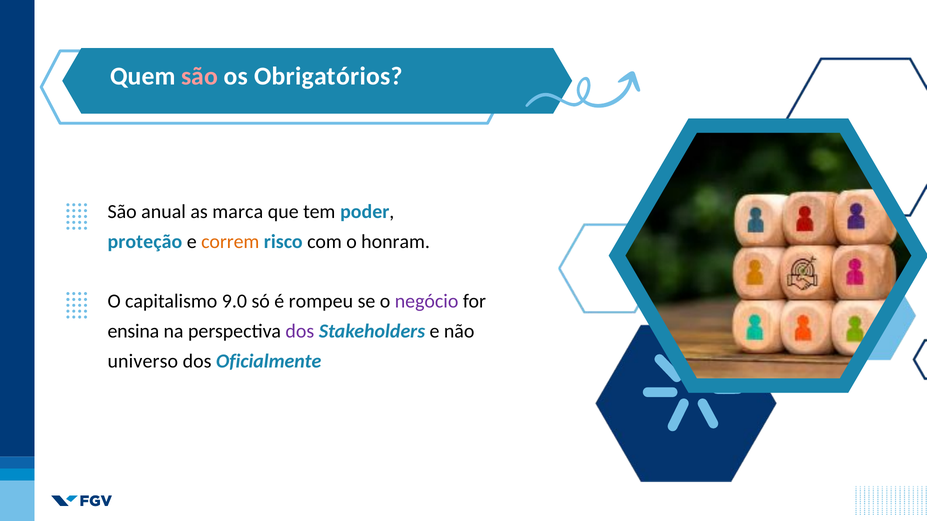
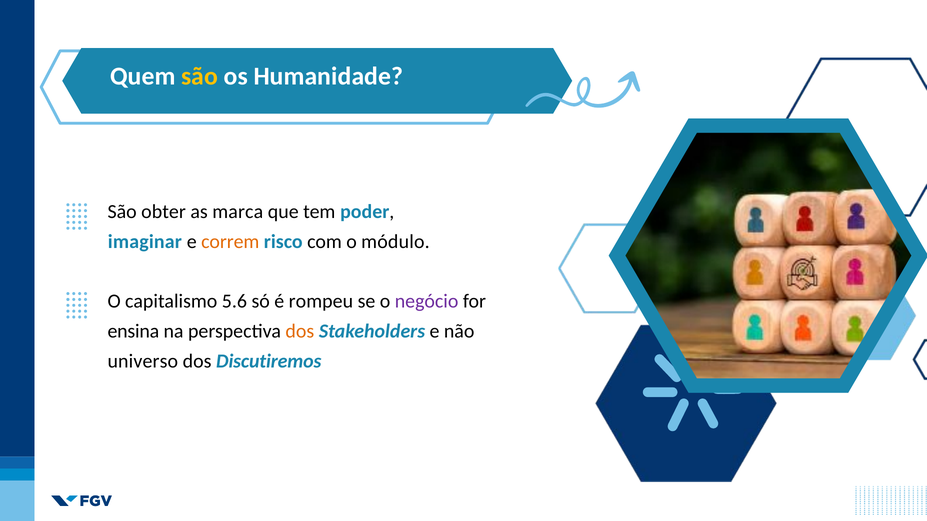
são colour: pink -> yellow (200, 76)
Obrigatórios: Obrigatórios -> Humanidade (328, 76)
anual: anual -> obter (164, 212)
proteção: proteção -> imaginar (145, 242)
honram: honram -> módulo (395, 242)
9.0: 9.0 -> 5.6 (234, 302)
dos colour: purple -> orange (300, 331)
Oficialmente: Oficialmente -> Discutiremos (269, 361)
